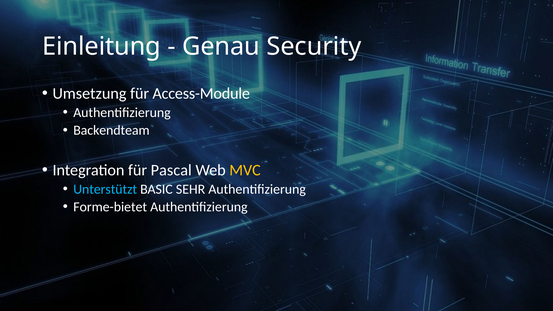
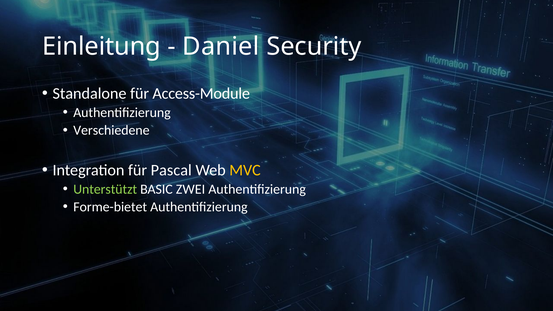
Genau: Genau -> Daniel (221, 46)
Umsetzung: Umsetzung -> Standalone (90, 93)
Backendteam: Backendteam -> Verschiedene (111, 130)
Unterstützt colour: light blue -> light green (105, 189)
SEHR: SEHR -> ZWEI (191, 189)
